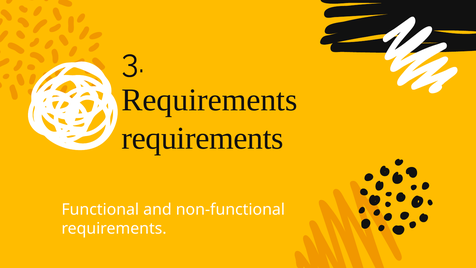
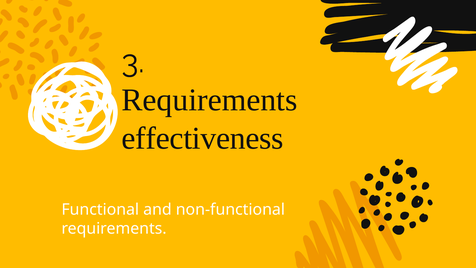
requirements: requirements -> effectiveness (203, 138)
